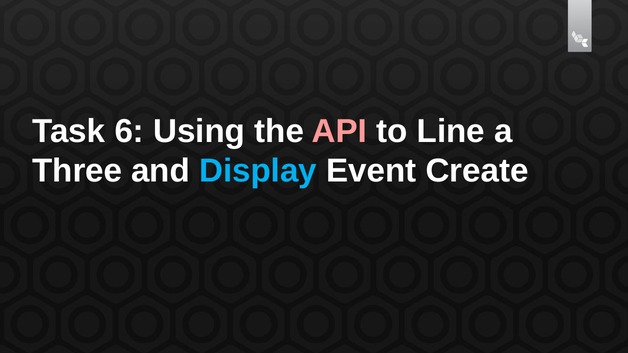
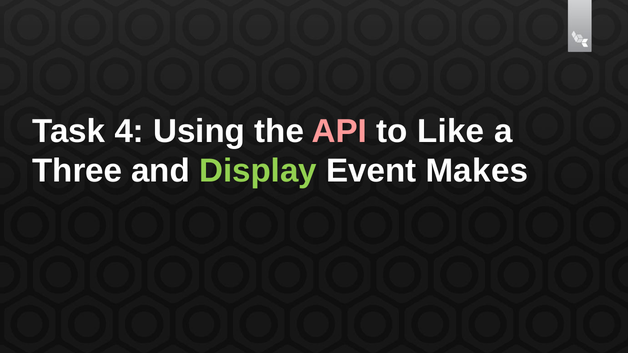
6: 6 -> 4 (129, 131)
Line: Line -> Like (451, 131)
Display colour: light blue -> light green (258, 171)
Create: Create -> Makes (477, 171)
